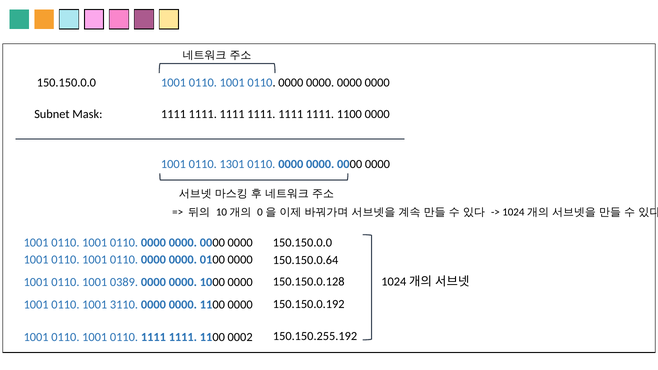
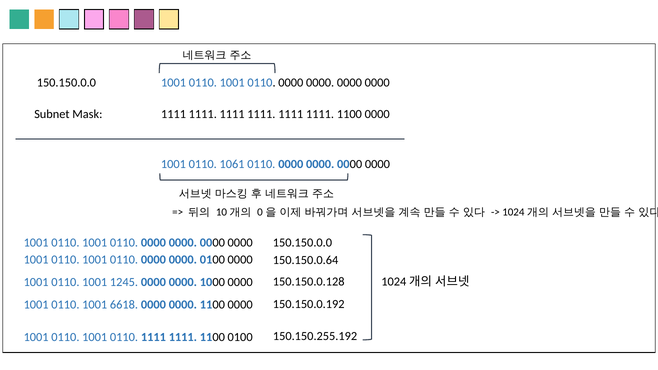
1301: 1301 -> 1061 (232, 164)
0389: 0389 -> 1245 (124, 282)
3110: 3110 -> 6618 (124, 305)
1100 0002: 0002 -> 0100 (240, 337)
